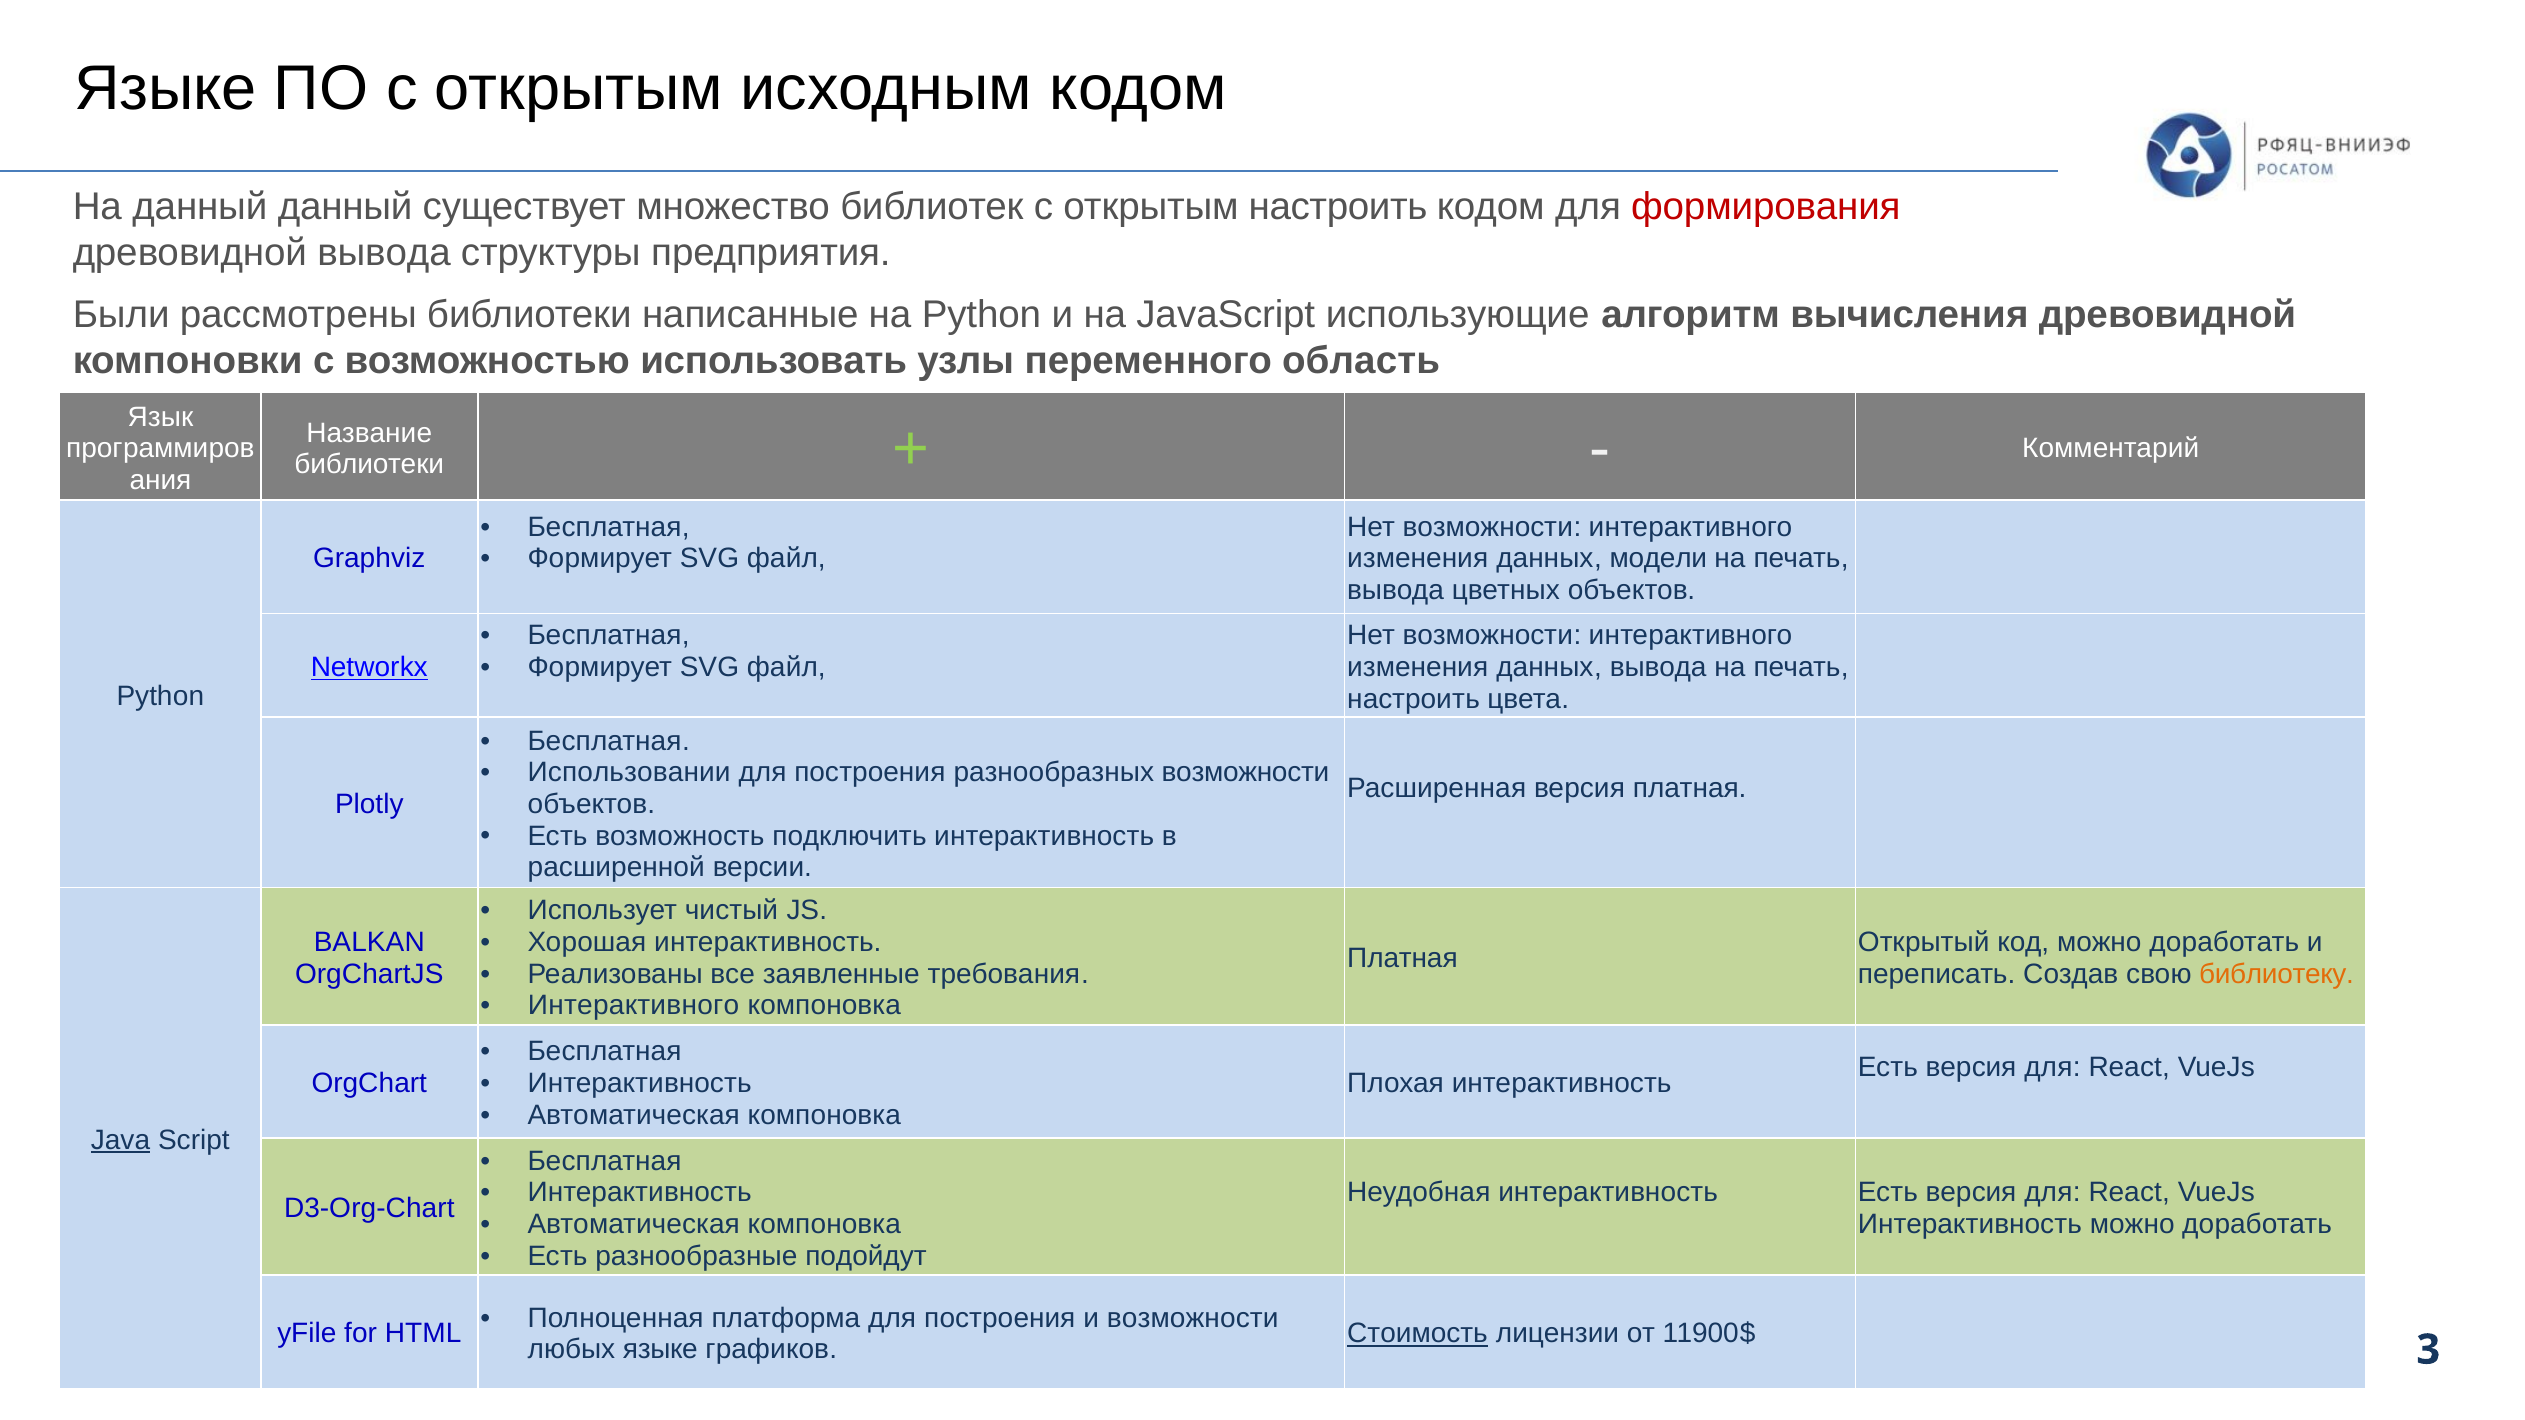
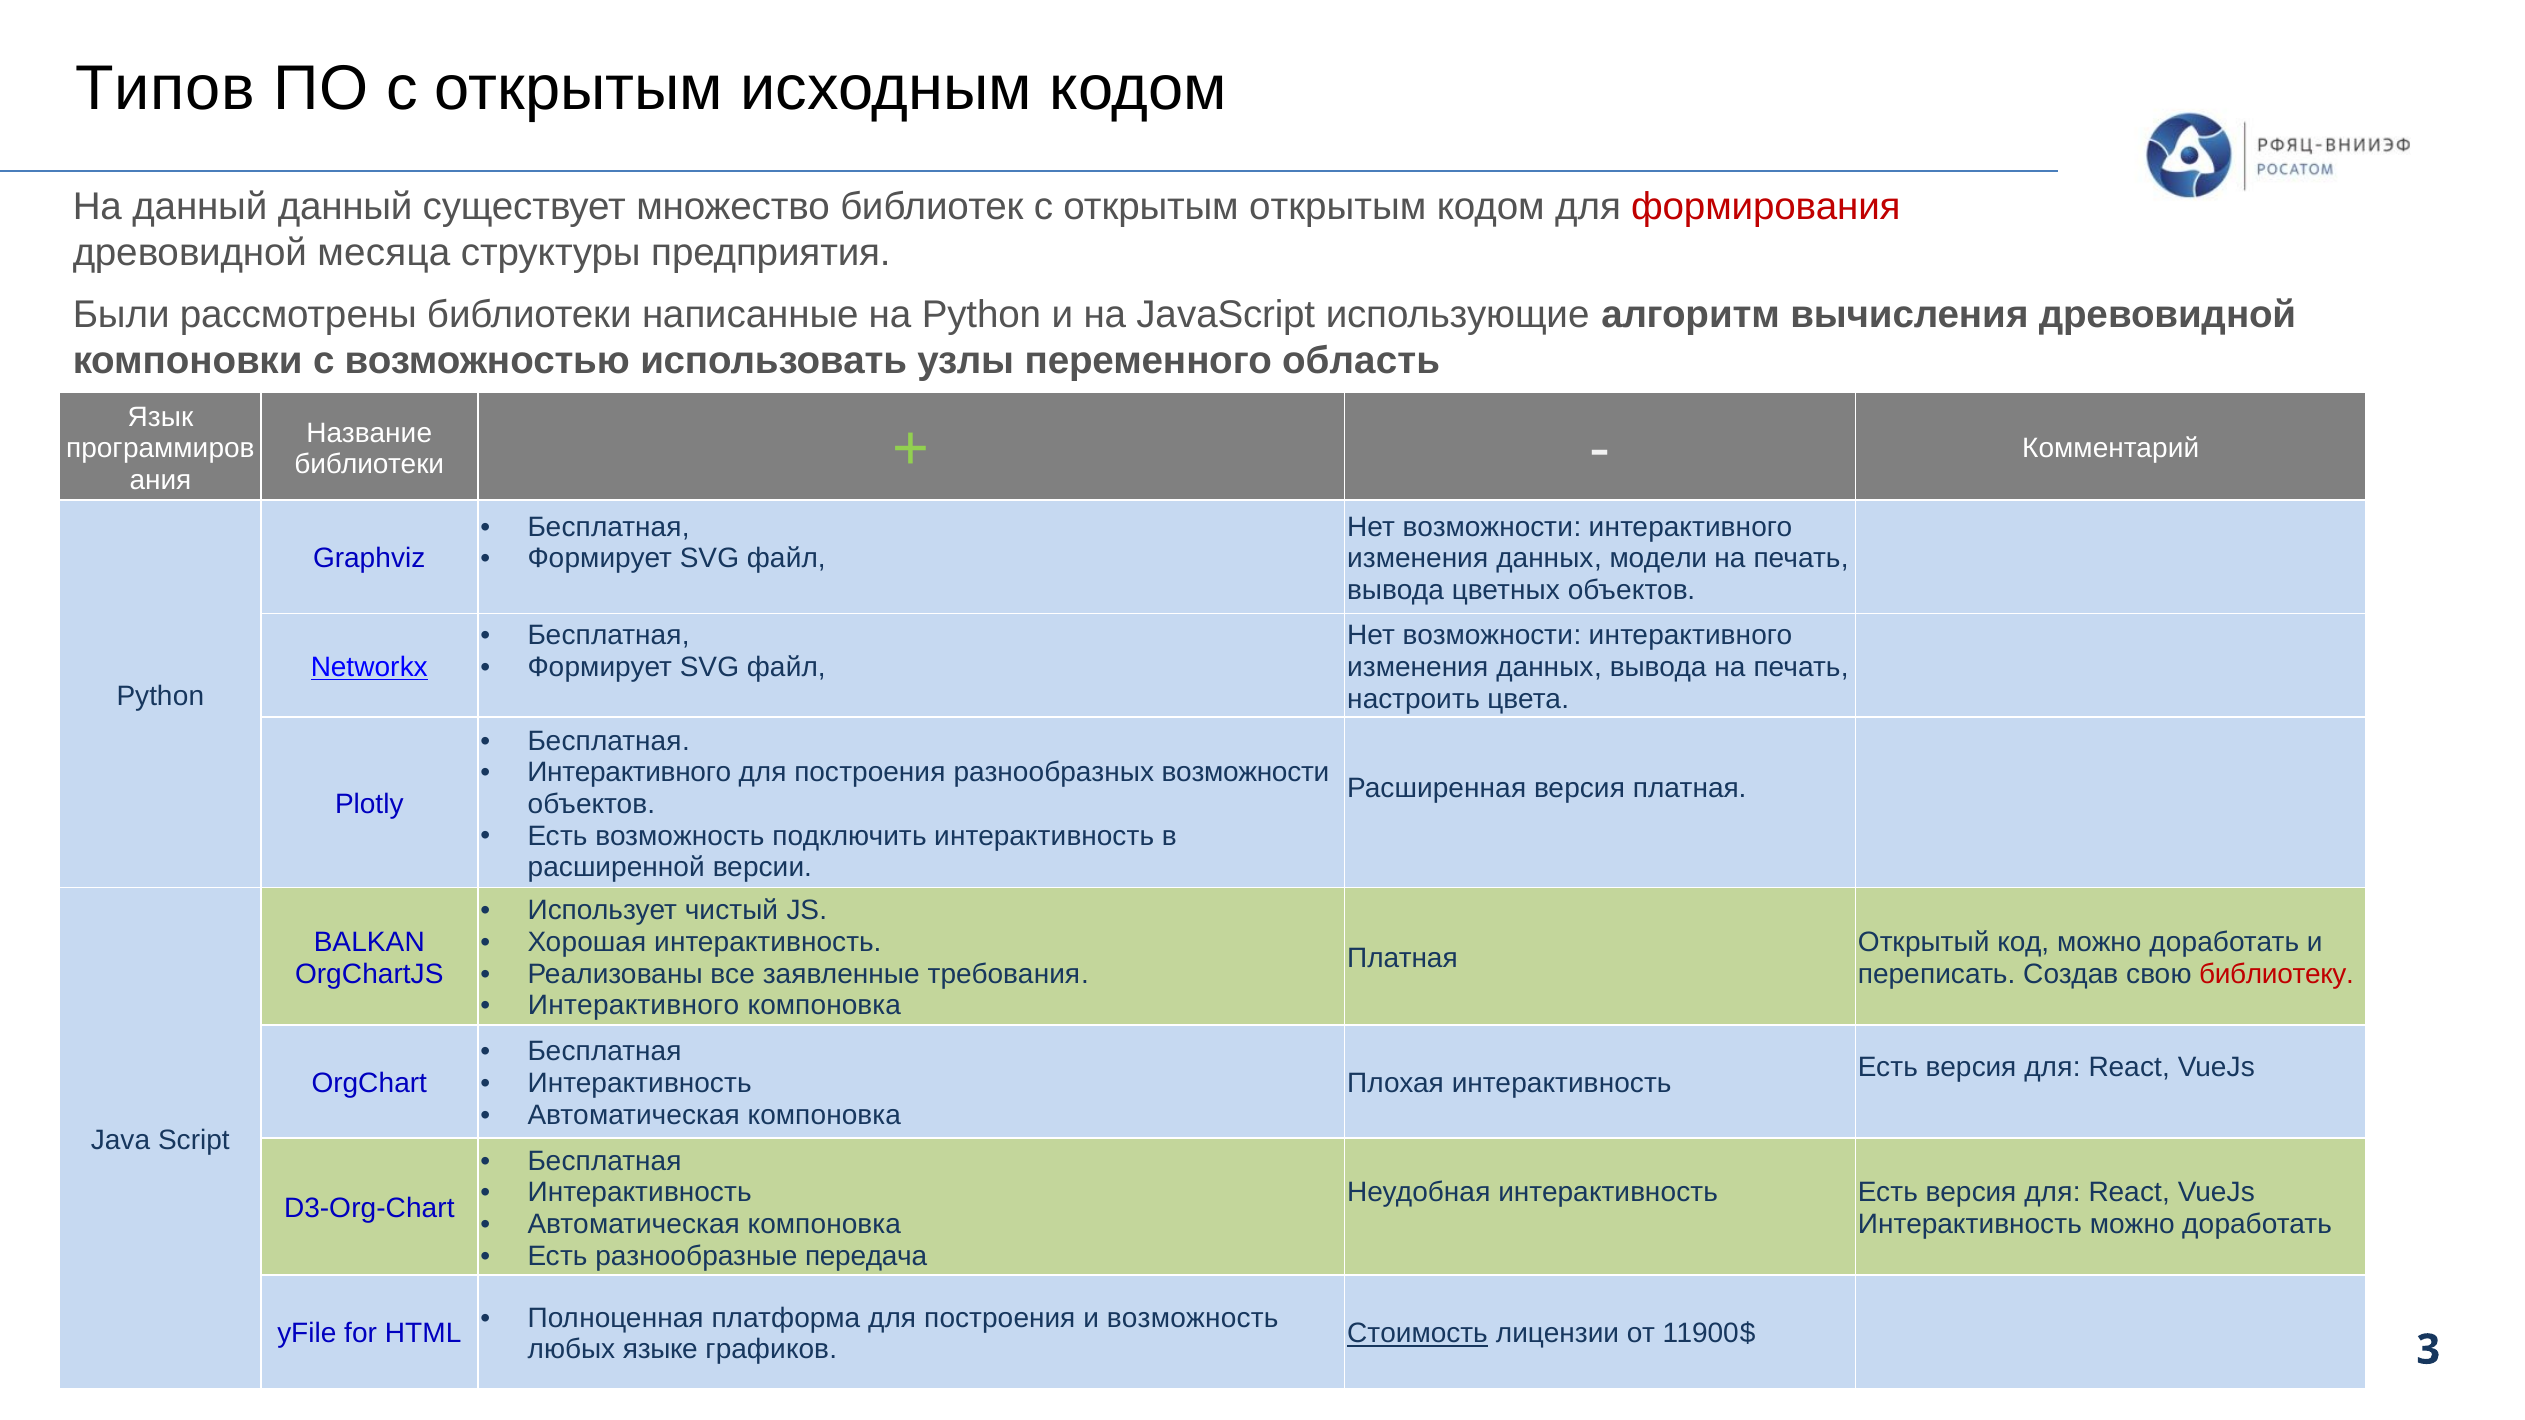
Языке: Языке -> Типов (165, 89)
открытым настроить: настроить -> открытым (1338, 207)
древовидной вывода: вывода -> месяца (384, 253)
Использовании: Использовании -> Интерактивного (629, 773)
библиотеку colour: orange -> red (2276, 974)
Java underline: present -> none (120, 1140)
подойдут: подойдут -> передача (866, 1256)
и возможности: возможности -> возможность (1193, 1318)
